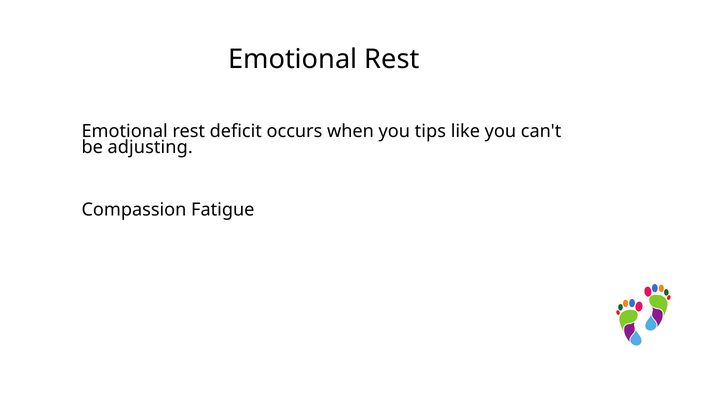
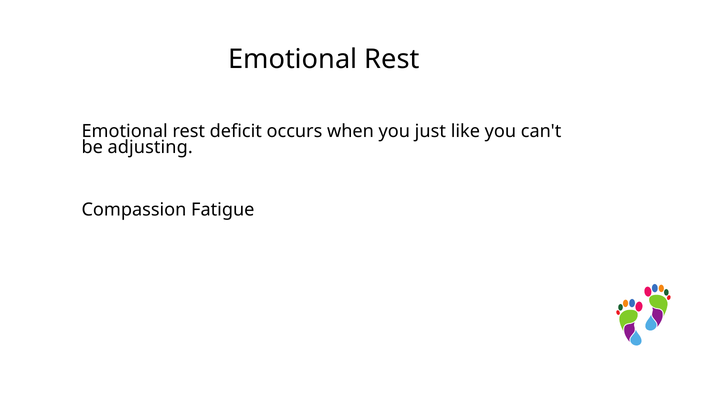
tips: tips -> just (430, 131)
